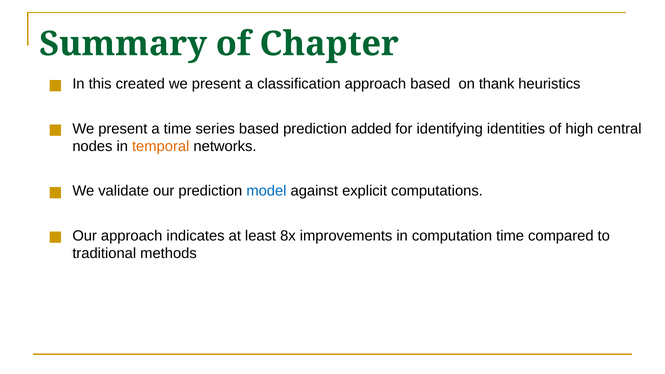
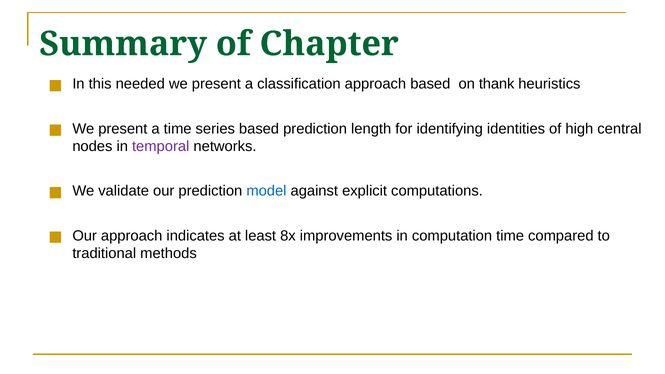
created: created -> needed (140, 84)
added: added -> length (371, 129)
temporal colour: orange -> purple (161, 146)
